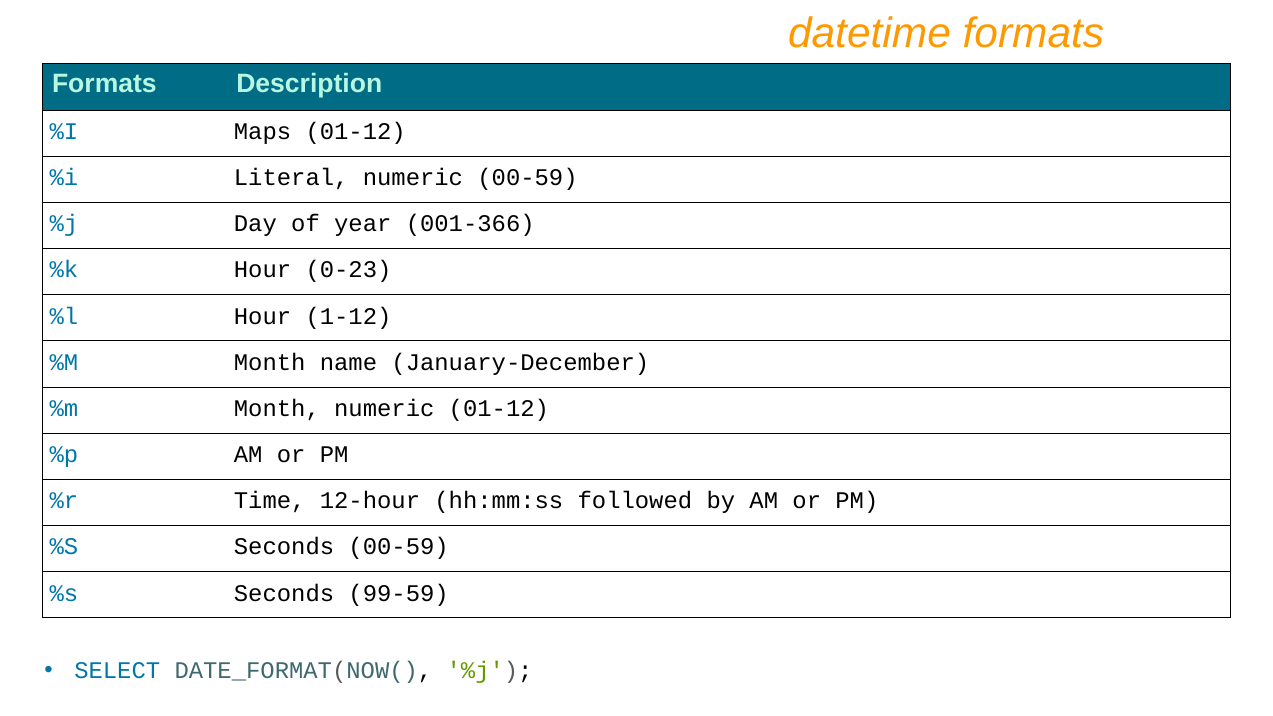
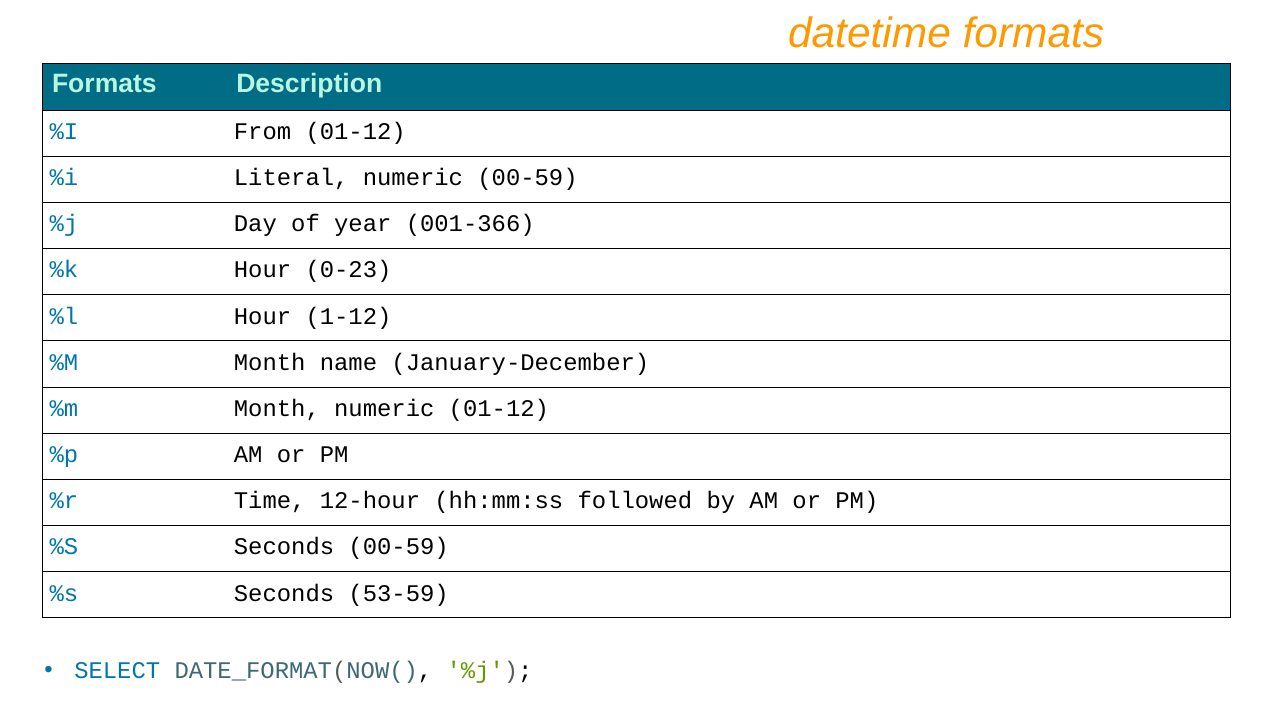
Maps: Maps -> From (263, 132)
99-59: 99-59 -> 53-59 (399, 593)
